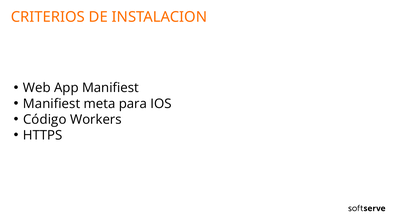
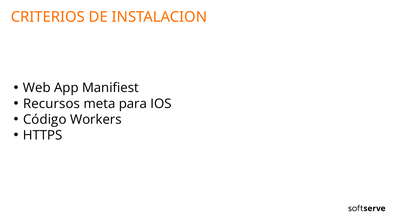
Manifiest: Manifiest -> Recursos (52, 104)
